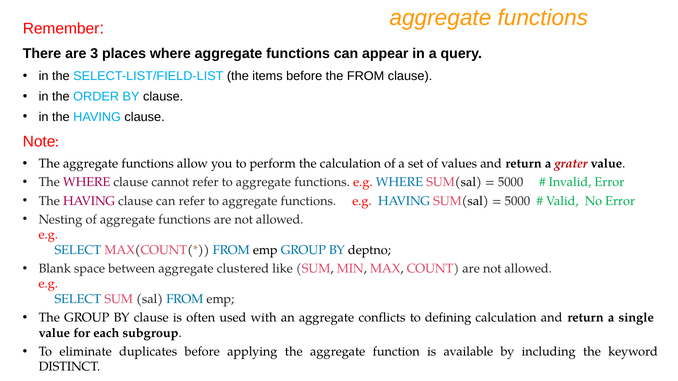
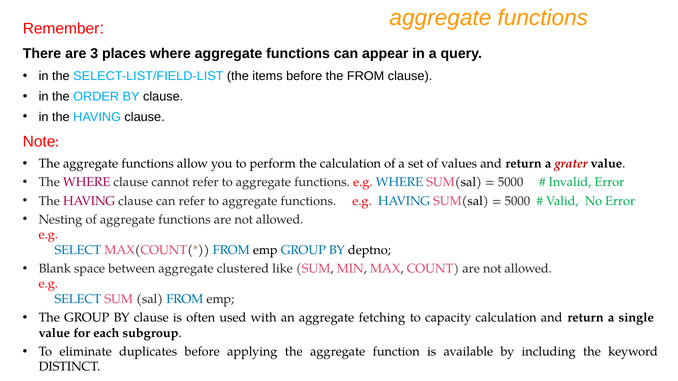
conflicts: conflicts -> fetching (382, 318)
defining: defining -> capacity (448, 318)
